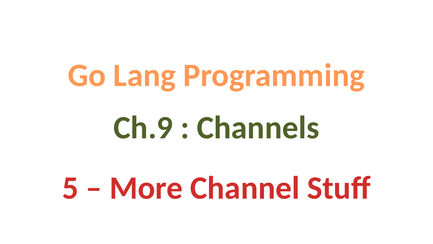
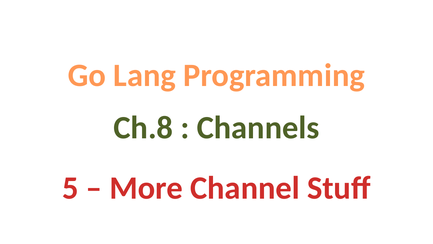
Ch.9: Ch.9 -> Ch.8 (143, 128)
